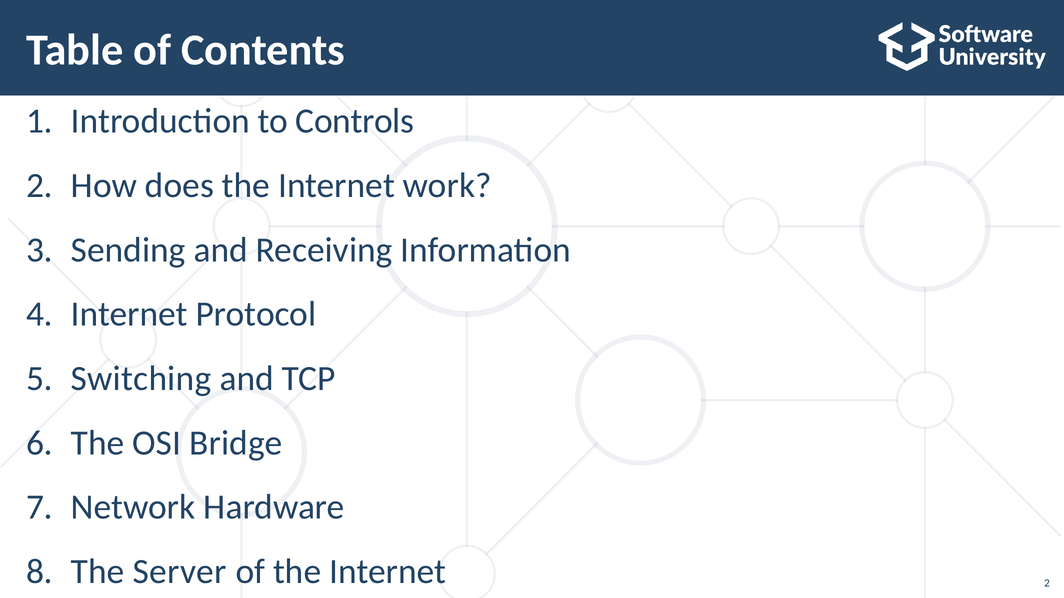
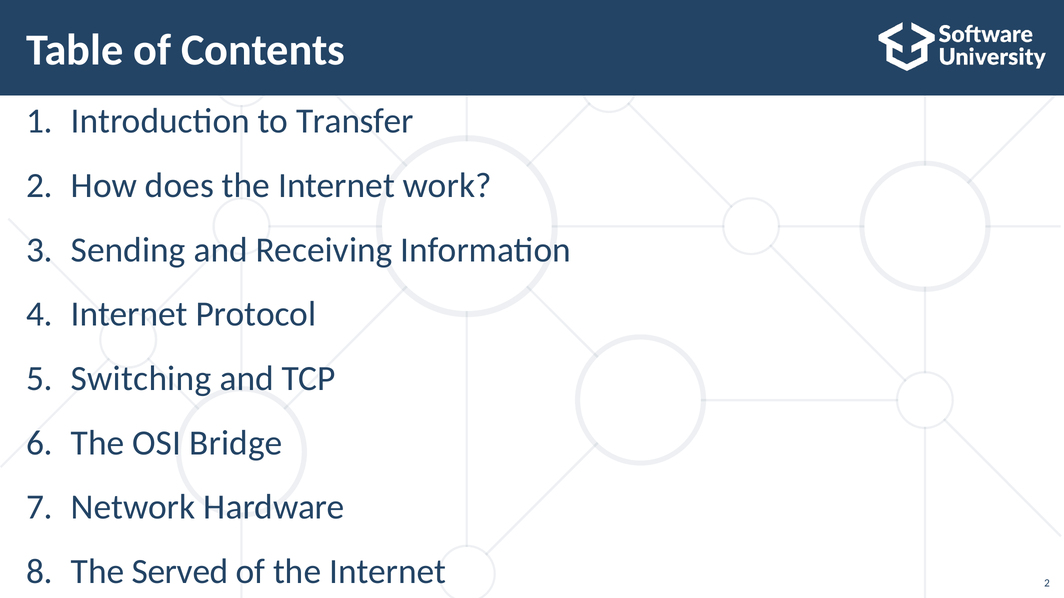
Controls: Controls -> Transfer (355, 121)
Server: Server -> Served (180, 572)
